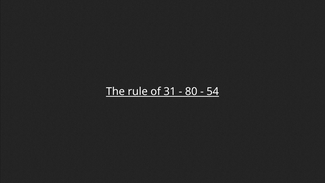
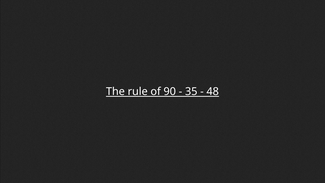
31: 31 -> 90 (170, 91)
80: 80 -> 35 (191, 91)
54: 54 -> 48 (213, 91)
